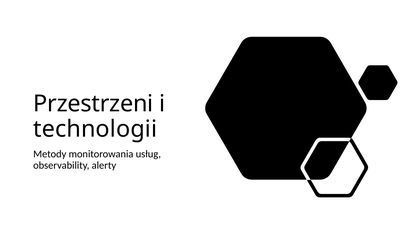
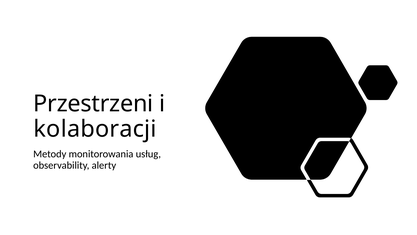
technologii: technologii -> kolaboracji (95, 129)
